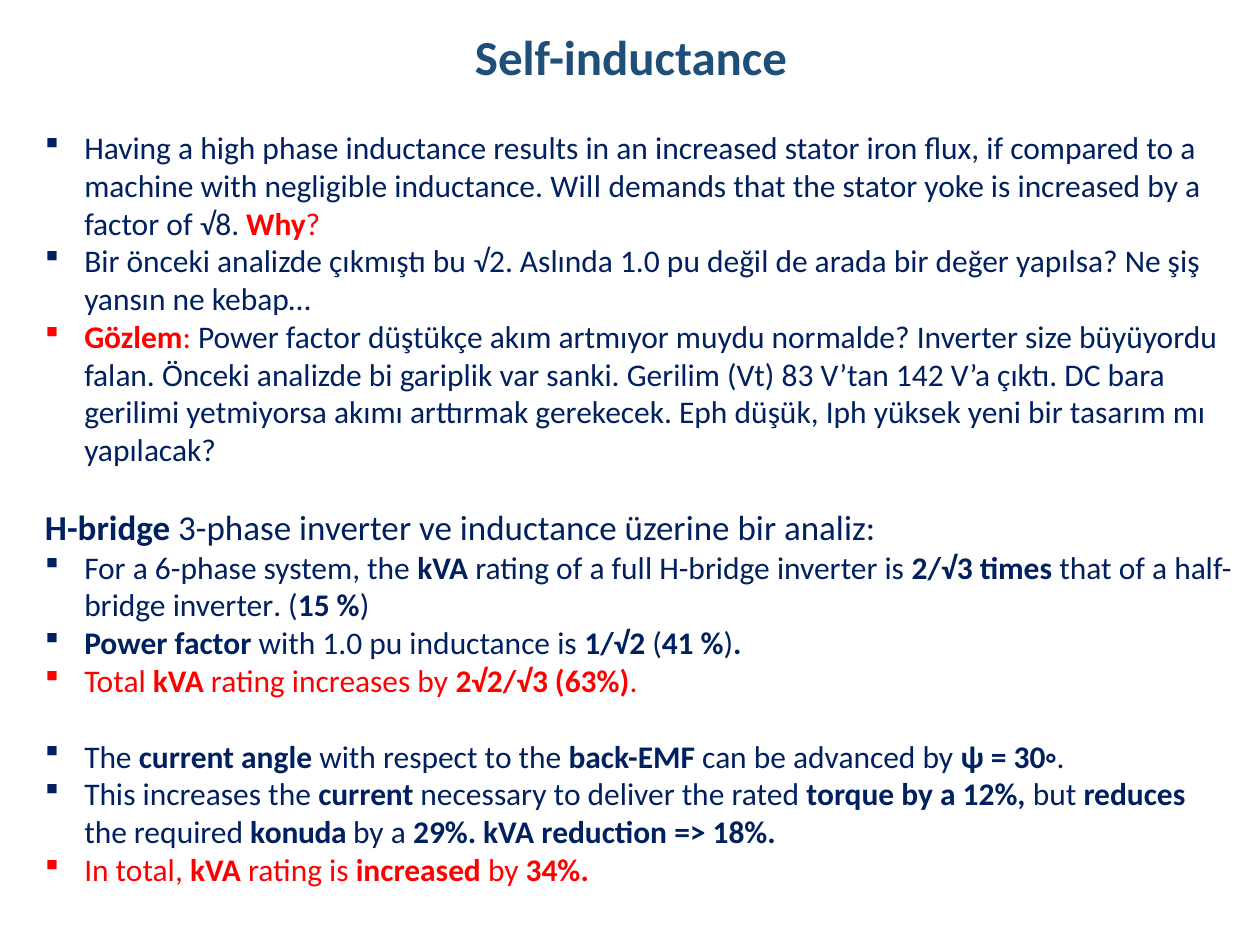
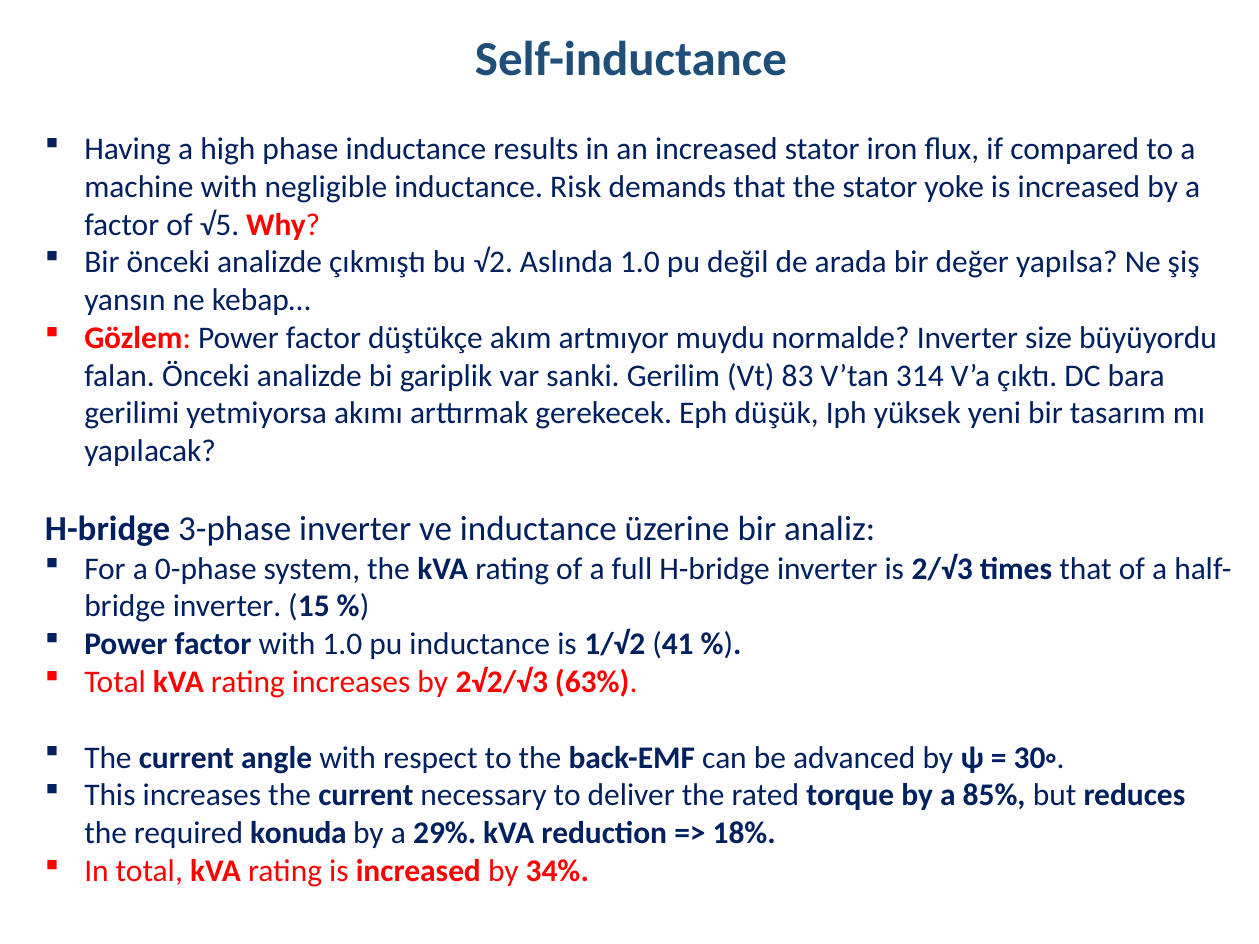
Will: Will -> Risk (576, 187)
√8: √8 -> √5 (219, 225)
142: 142 -> 314 (920, 376)
6-phase: 6-phase -> 0-phase (206, 569)
12%: 12% -> 85% (994, 796)
